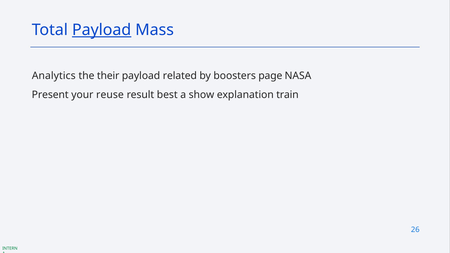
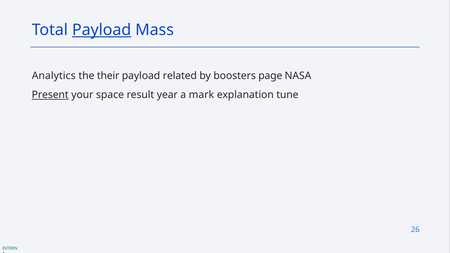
Present underline: none -> present (50, 95)
reuse: reuse -> space (110, 95)
best: best -> year (167, 95)
show: show -> mark (201, 95)
train: train -> tune (287, 95)
